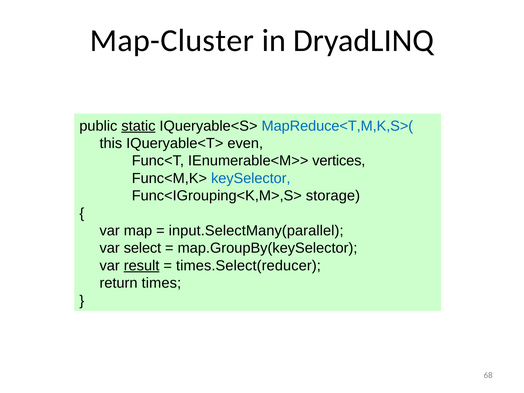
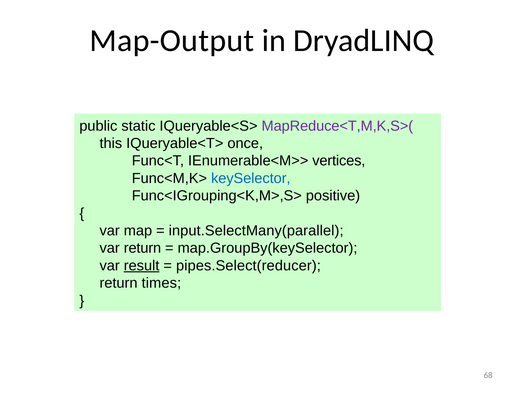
Map-Cluster: Map-Cluster -> Map-Output (172, 41)
static underline: present -> none (138, 126)
MapReduce<T,M,K,S>( colour: blue -> purple (337, 126)
even: even -> once (245, 143)
storage: storage -> positive (333, 196)
var select: select -> return (142, 248)
times.Select(reducer: times.Select(reducer -> pipes.Select(reducer (248, 266)
